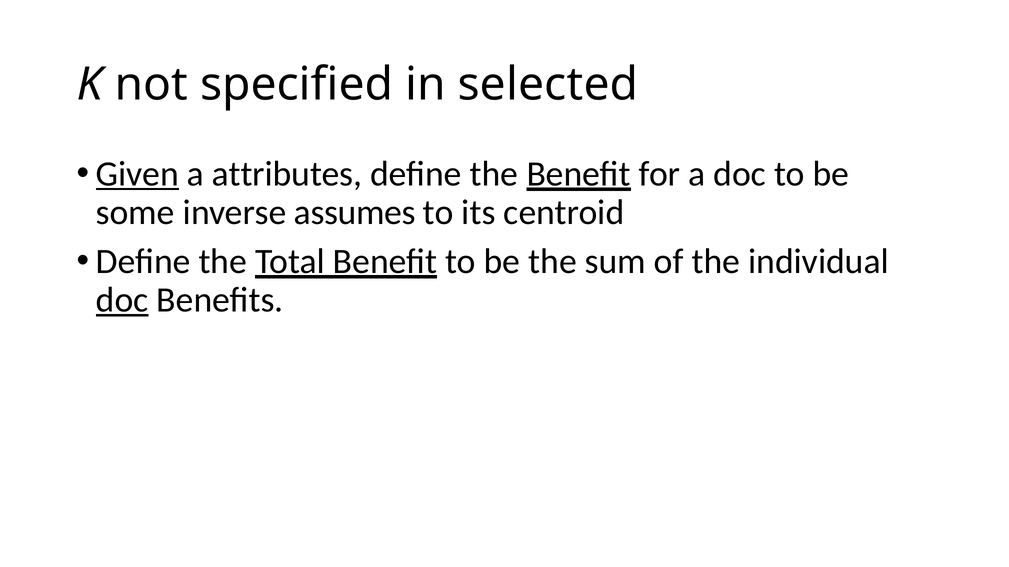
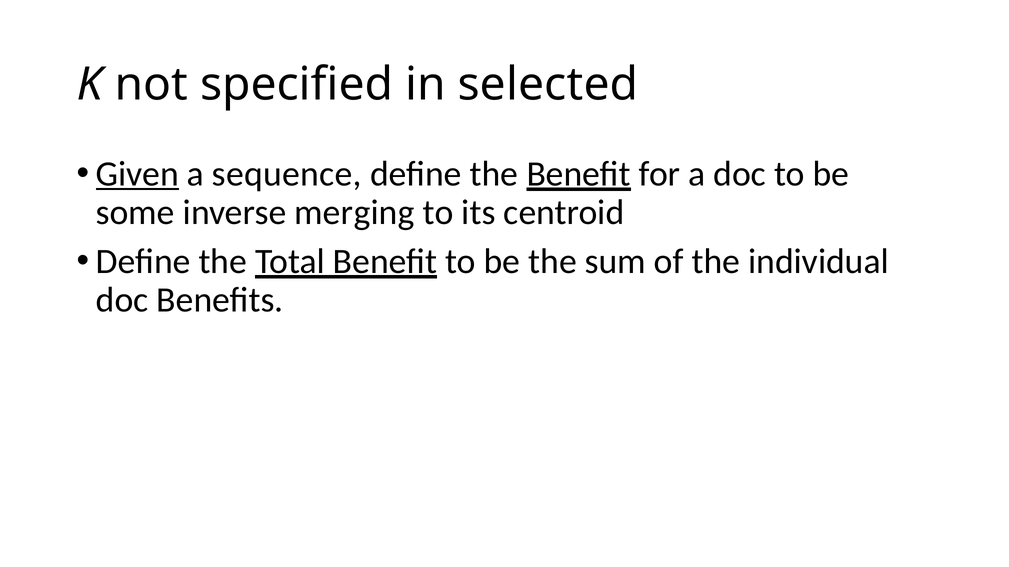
attributes: attributes -> sequence (287, 174)
assumes: assumes -> merging (354, 213)
doc underline: present -> none (122, 300)
